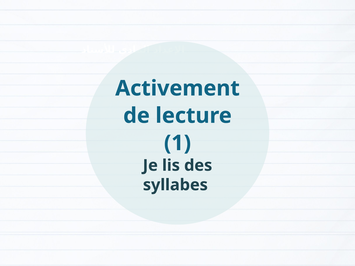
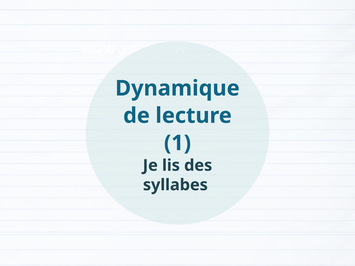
Activement: Activement -> Dynamique (177, 88)
